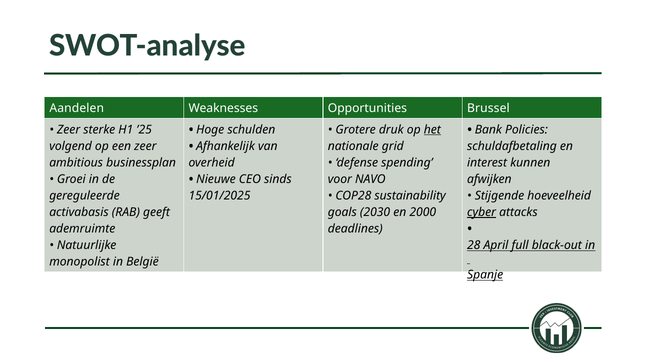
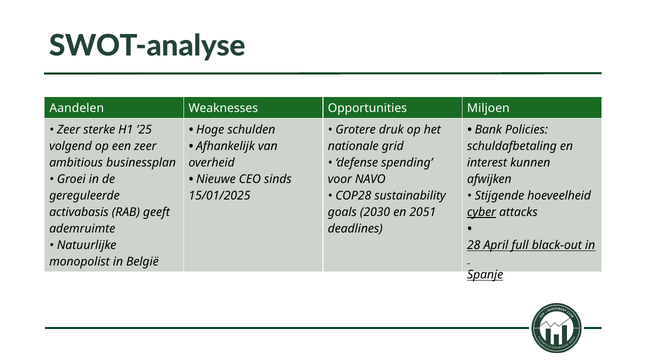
Brussel: Brussel -> Miljoen (488, 108)
het underline: present -> none (432, 129)
2000: 2000 -> 2051 (423, 212)
